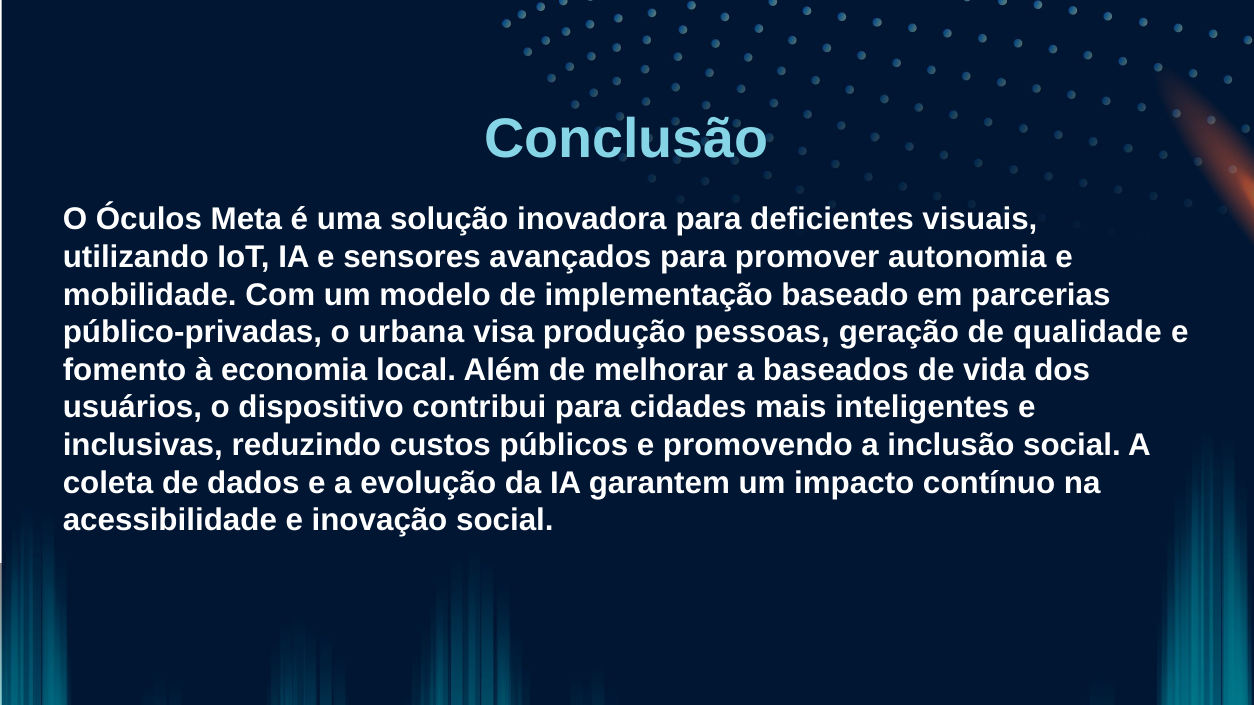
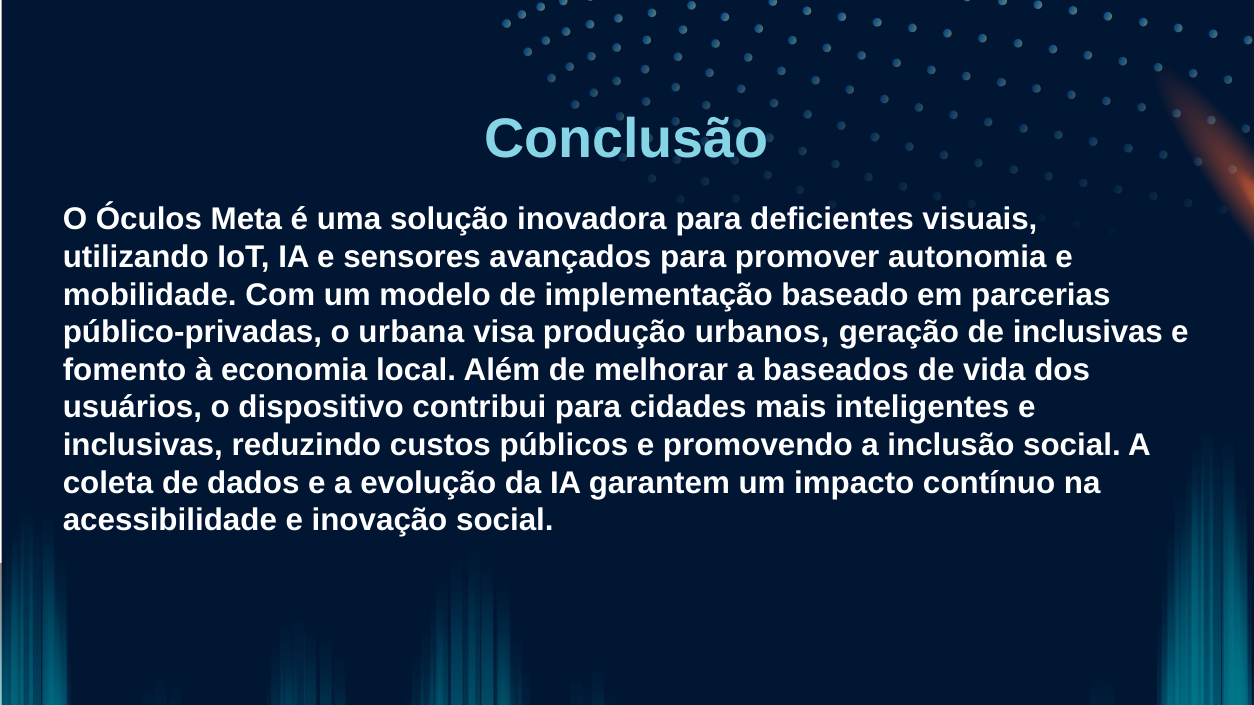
pessoas: pessoas -> urbanos (762, 333)
de qualidade: qualidade -> inclusivas (1088, 333)
